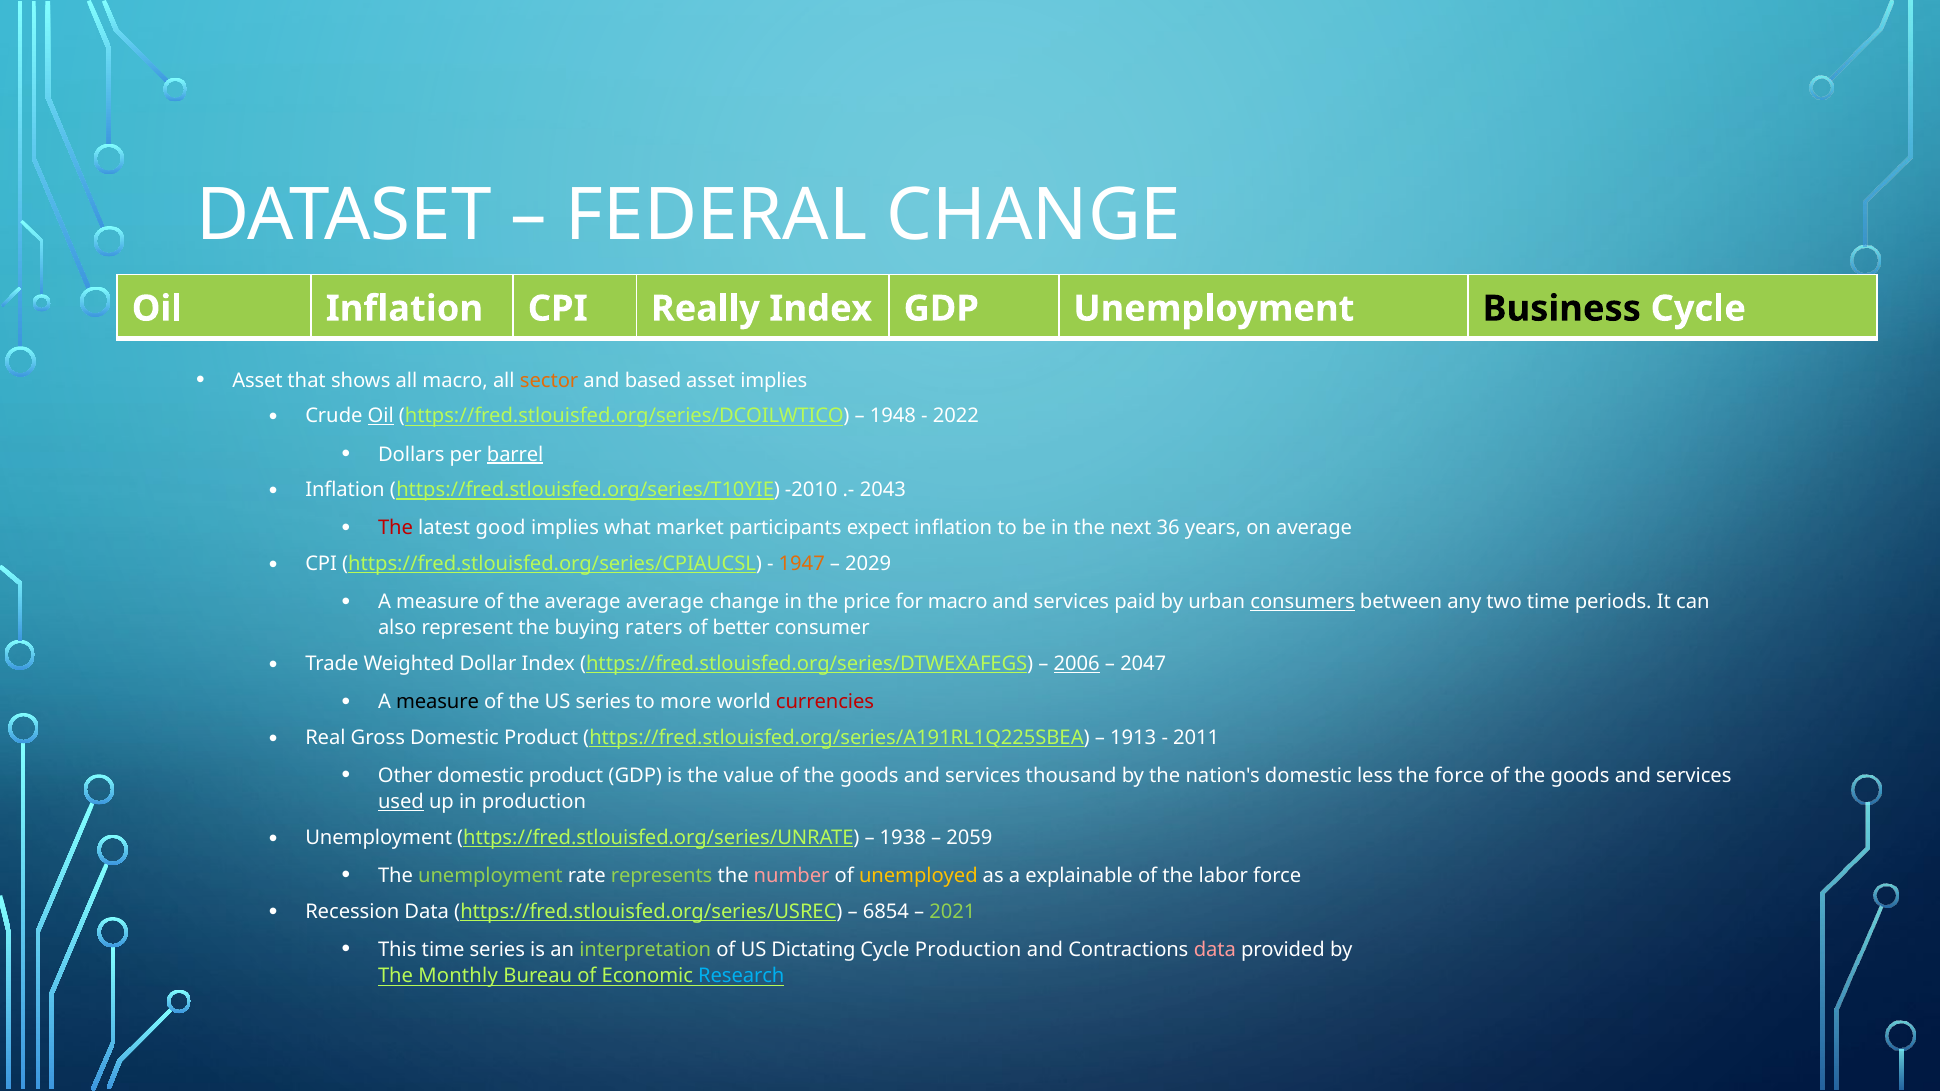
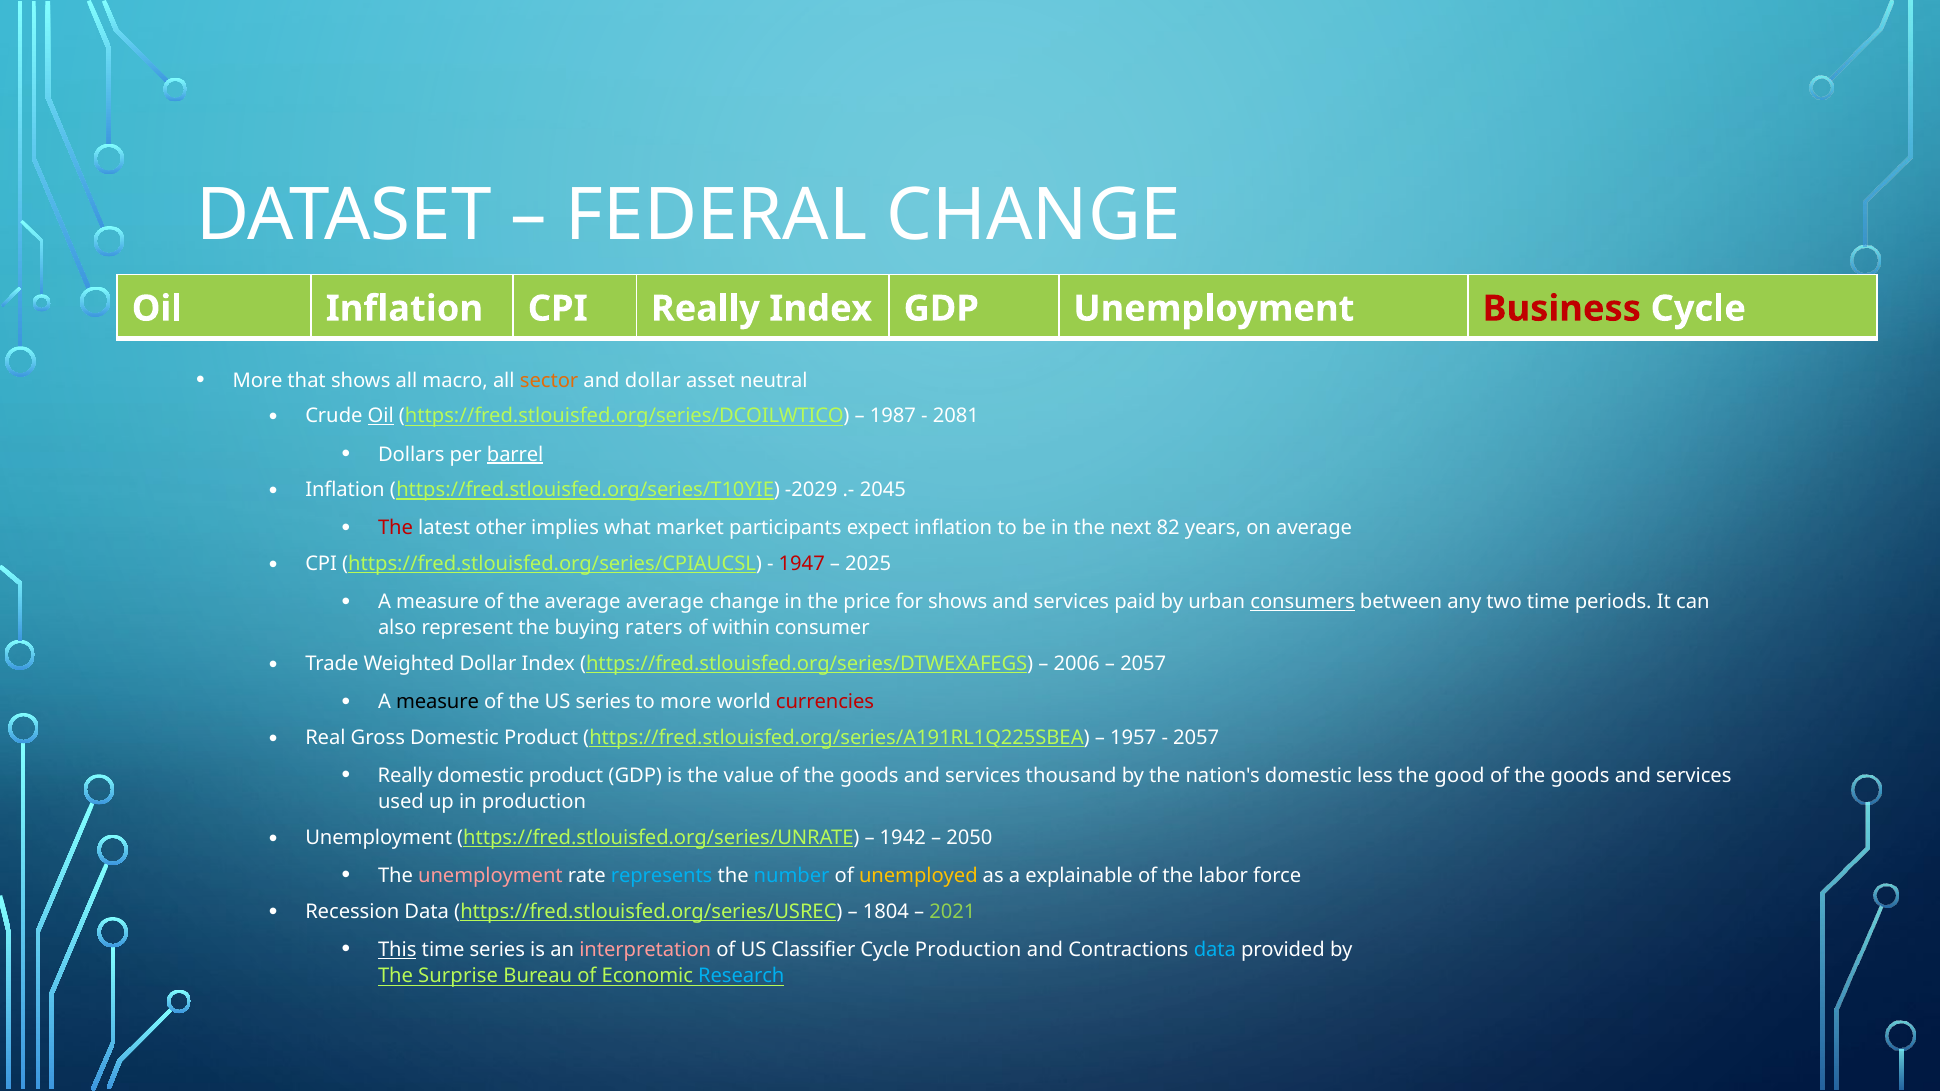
Business colour: black -> red (1562, 309)
Asset: Asset -> More (258, 381)
and based: based -> dollar (653, 381)
asset implies: implies -> neutral (774, 381)
1948: 1948 -> 1987 (893, 416)
2022: 2022 -> 2081 (956, 416)
-2010: -2010 -> -2029 (811, 490)
2043: 2043 -> 2045 (883, 490)
good: good -> other (501, 528)
36: 36 -> 82 (1168, 528)
1947 colour: orange -> red (802, 564)
2029: 2029 -> 2025 (868, 564)
for macro: macro -> shows (958, 602)
better: better -> within (741, 628)
2006 underline: present -> none (1077, 664)
2047: 2047 -> 2057 (1143, 664)
1913: 1913 -> 1957 (1133, 738)
2011: 2011 -> 2057 (1196, 738)
Other: Other -> Really (405, 776)
the force: force -> good (1459, 776)
used underline: present -> none (401, 802)
1938: 1938 -> 1942 (903, 838)
2059: 2059 -> 2050 (969, 838)
unemployment colour: light green -> pink (490, 876)
represents colour: light green -> light blue (662, 876)
number colour: pink -> light blue (792, 876)
6854: 6854 -> 1804 (886, 912)
This underline: none -> present (397, 950)
interpretation colour: light green -> pink (645, 950)
Dictating: Dictating -> Classifier (813, 950)
data colour: pink -> light blue (1215, 950)
Monthly: Monthly -> Surprise (458, 976)
